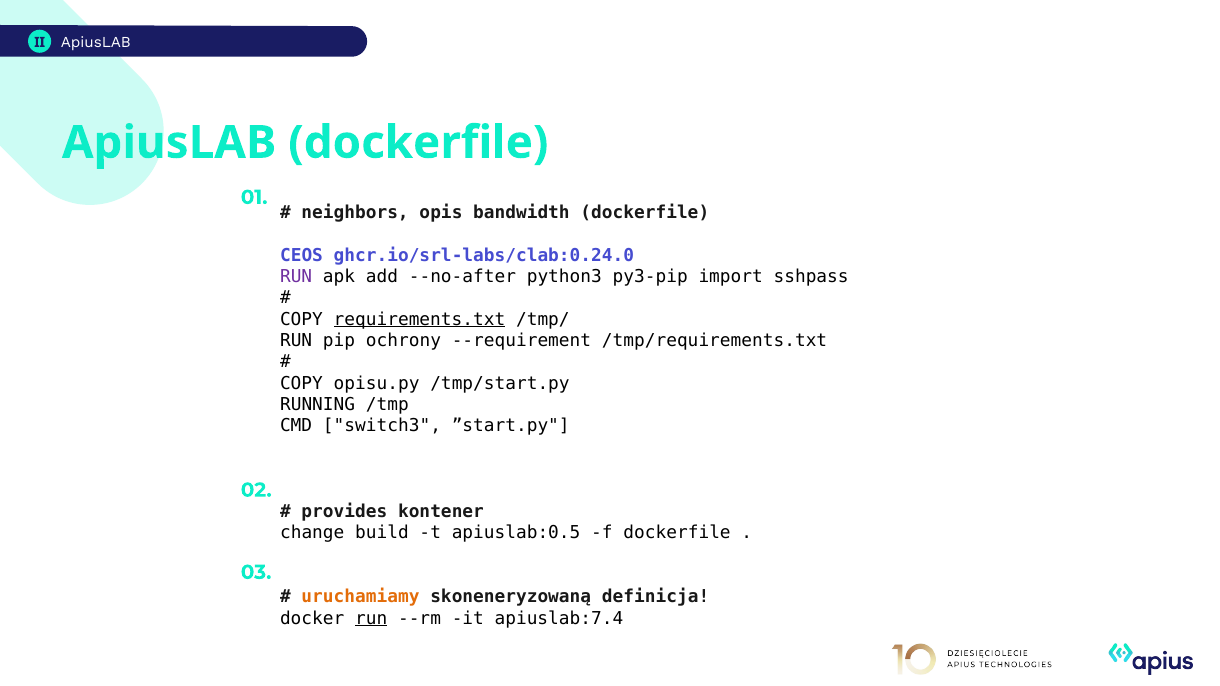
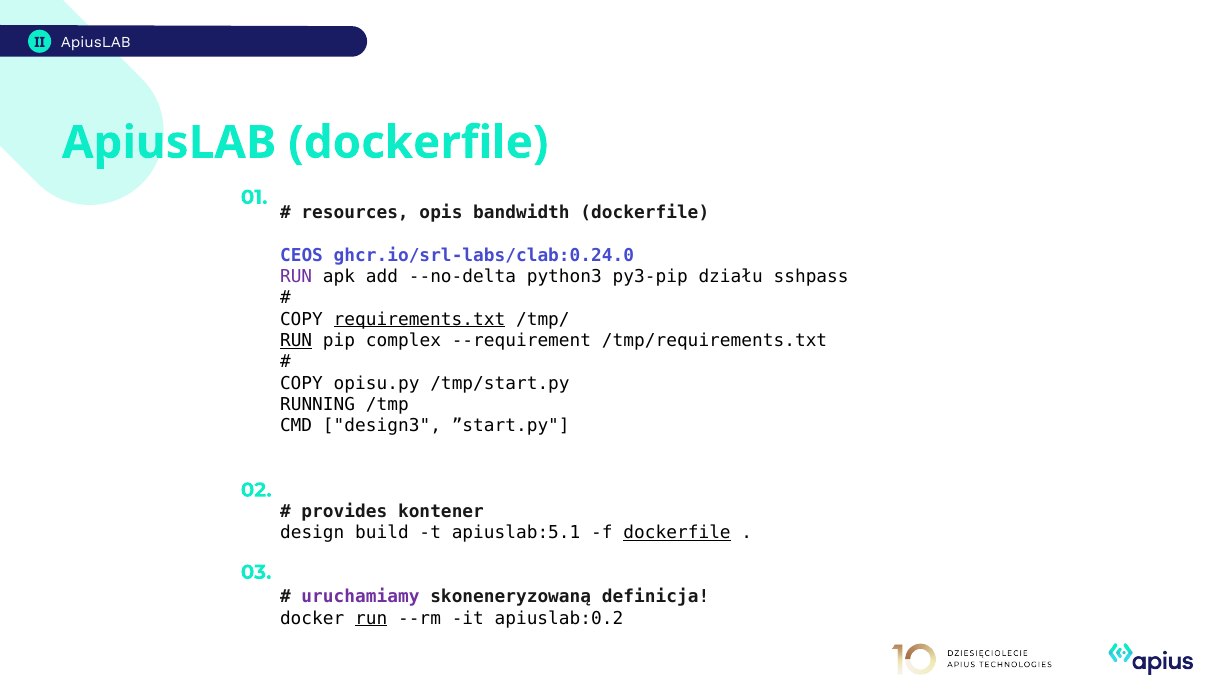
neighbors: neighbors -> resources (355, 213)
--no-after: --no-after -> --no-delta (462, 277)
import: import -> działu (731, 277)
RUN underline: none -> present (296, 341)
ochrony: ochrony -> complex (403, 341)
switch3: switch3 -> design3 (382, 426)
change: change -> design (312, 533)
apiuslab:0.5: apiuslab:0.5 -> apiuslab:5.1 (516, 533)
dockerfile underline: none -> present (677, 533)
uruchamiamy colour: orange -> purple (360, 597)
apiuslab:7.4: apiuslab:7.4 -> apiuslab:0.2 (559, 618)
